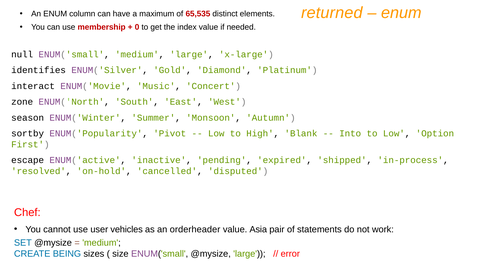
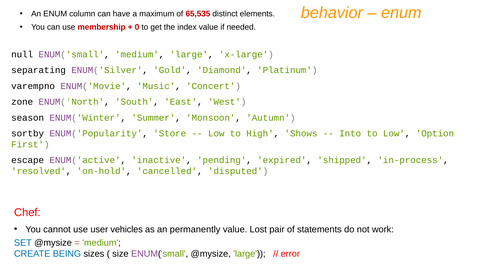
returned: returned -> behavior (332, 13)
identifies: identifies -> separating (39, 70)
interact: interact -> varempno (33, 86)
Pivot: Pivot -> Store (170, 133)
Blank: Blank -> Shows (301, 133)
orderheader: orderheader -> permanently (195, 229)
Asia: Asia -> Lost (258, 229)
